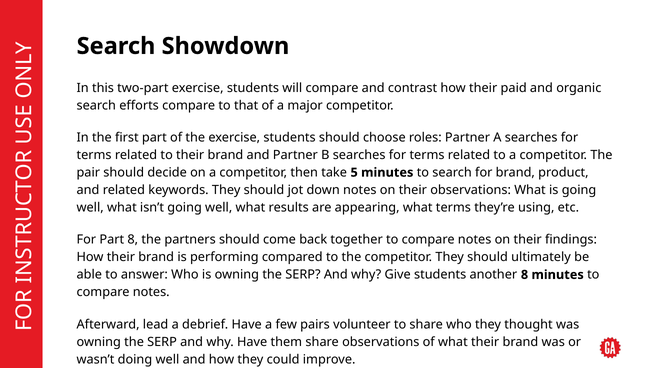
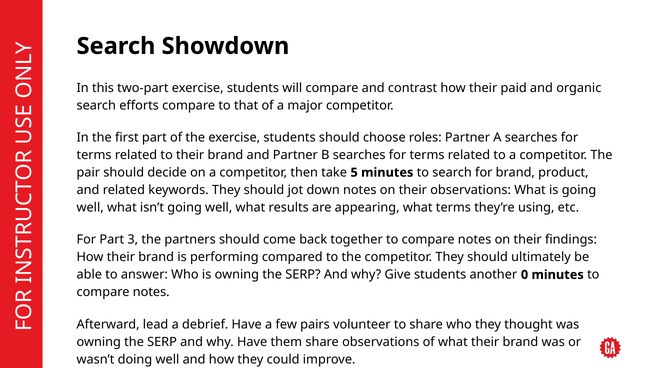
Part 8: 8 -> 3 (133, 240)
another 8: 8 -> 0 (525, 275)
